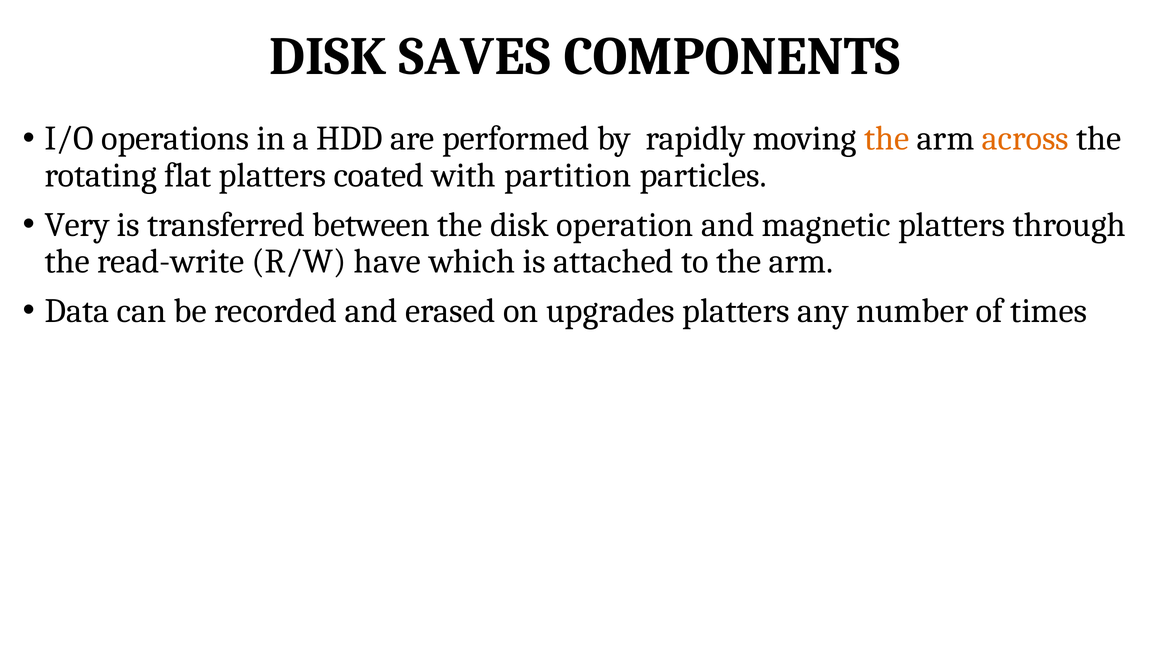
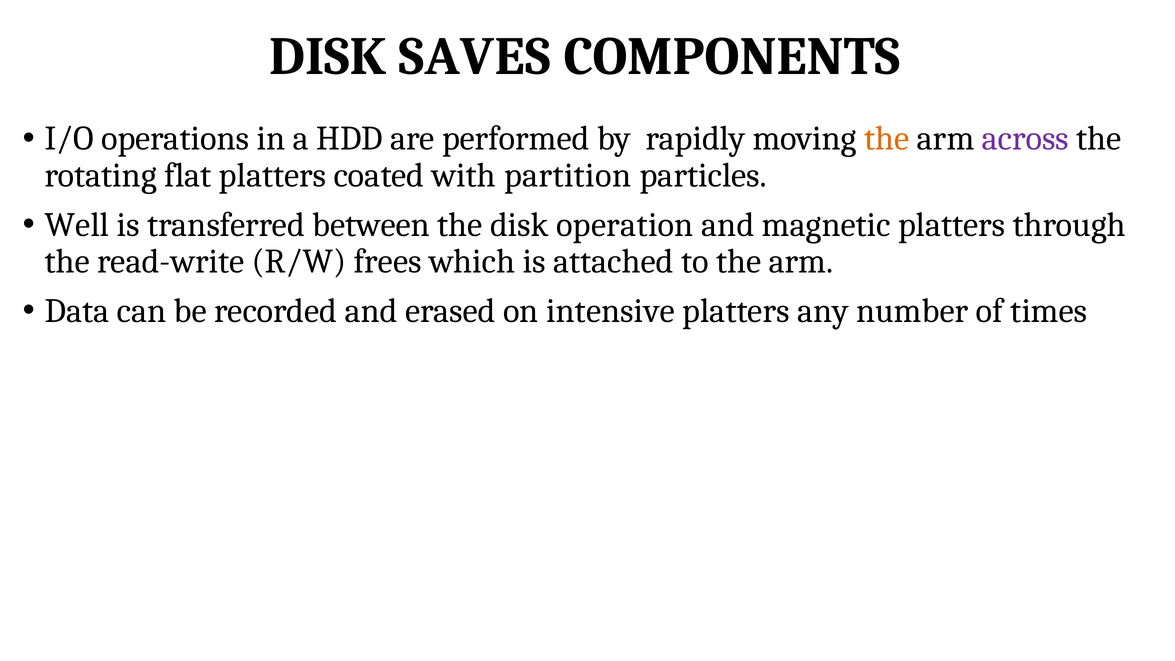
across colour: orange -> purple (1025, 139)
Very: Very -> Well (77, 225)
have: have -> frees (388, 262)
upgrades: upgrades -> intensive (610, 311)
